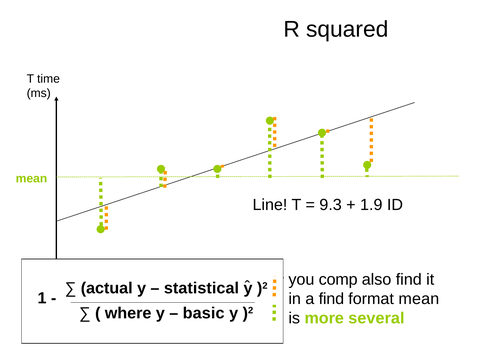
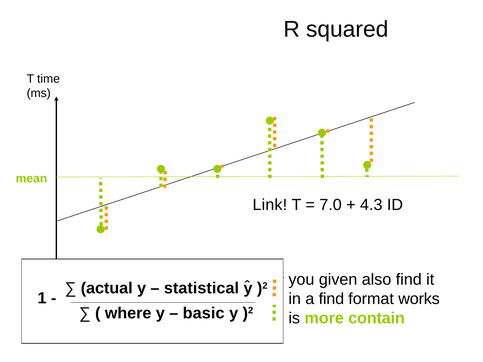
Line: Line -> Link (270, 205)
9.3: 9.3 -> 7.0 (331, 205)
1.9: 1.9 -> 4.3 (371, 205)
comp: comp -> given (338, 280)
format mean: mean -> works (419, 299)
several: several -> contain (377, 318)
